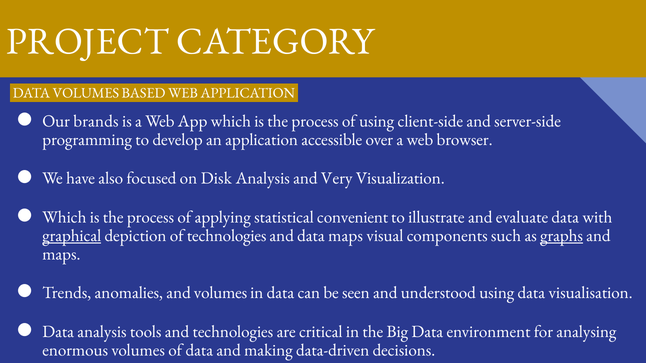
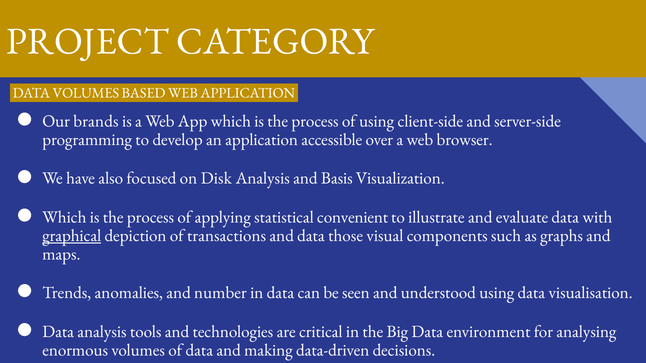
Very: Very -> Basis (337, 178)
of technologies: technologies -> transactions (227, 236)
data maps: maps -> those (346, 236)
graphs underline: present -> none (562, 236)
and volumes: volumes -> number (220, 293)
